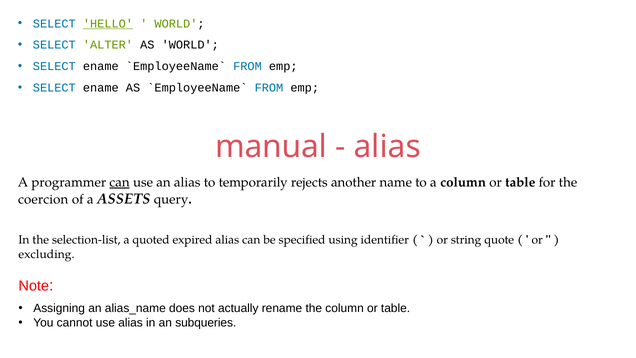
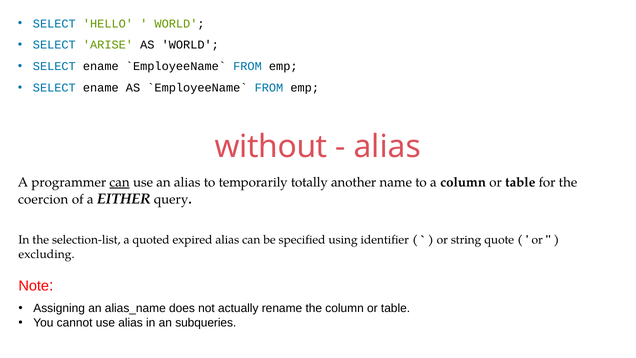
HELLO underline: present -> none (108, 24)
ALTER: ALTER -> ARISE (108, 45)
manual: manual -> without (271, 147)
rejects: rejects -> totally (309, 182)
ASSETS: ASSETS -> EITHER (124, 199)
